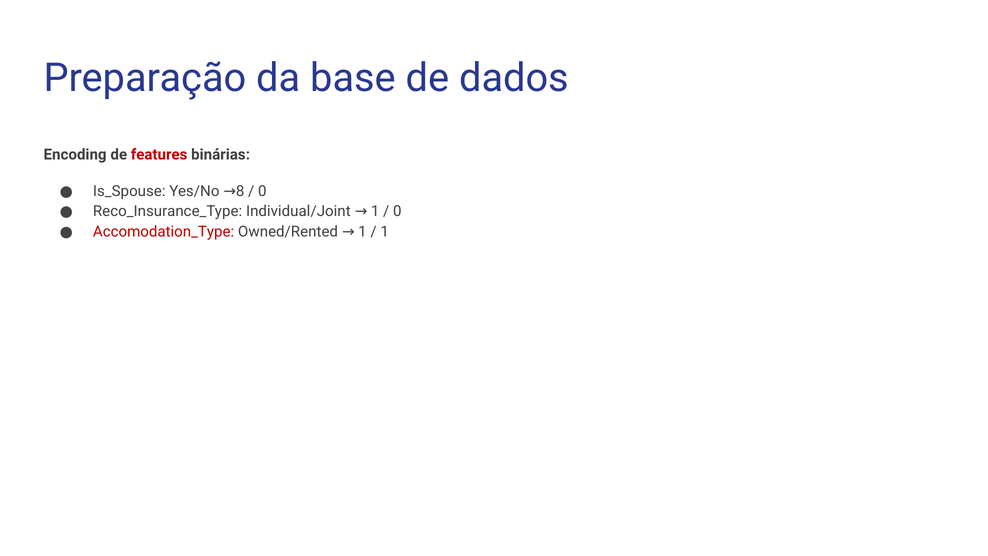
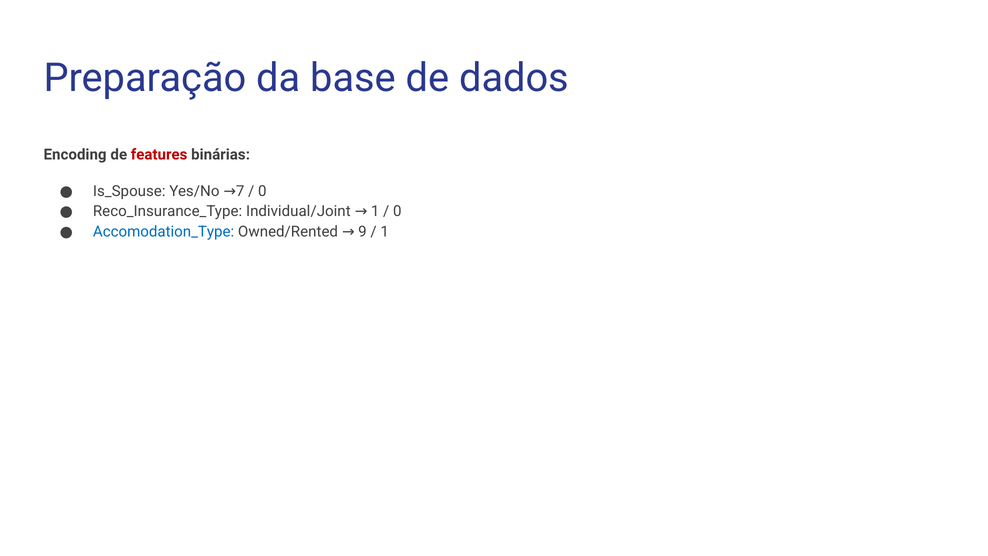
8: 8 -> 7 (240, 191)
Accomodation_Type colour: red -> blue (164, 232)
Owned/Rented 1: 1 -> 9 (362, 232)
